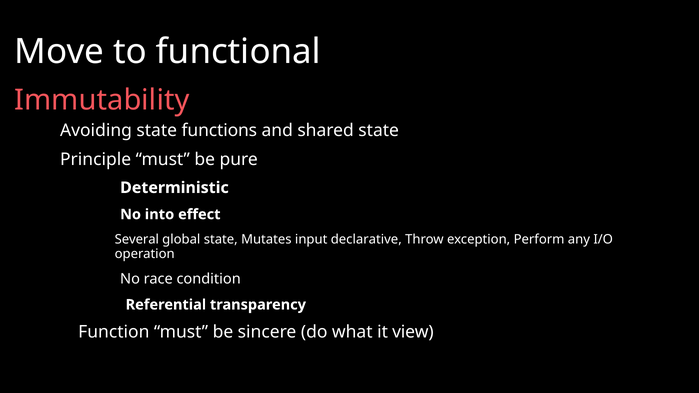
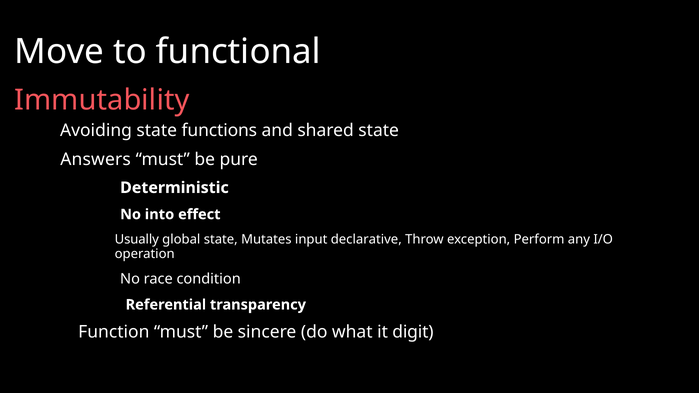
Principle: Principle -> Answers (96, 159)
Several: Several -> Usually (137, 240)
view: view -> digit (413, 332)
